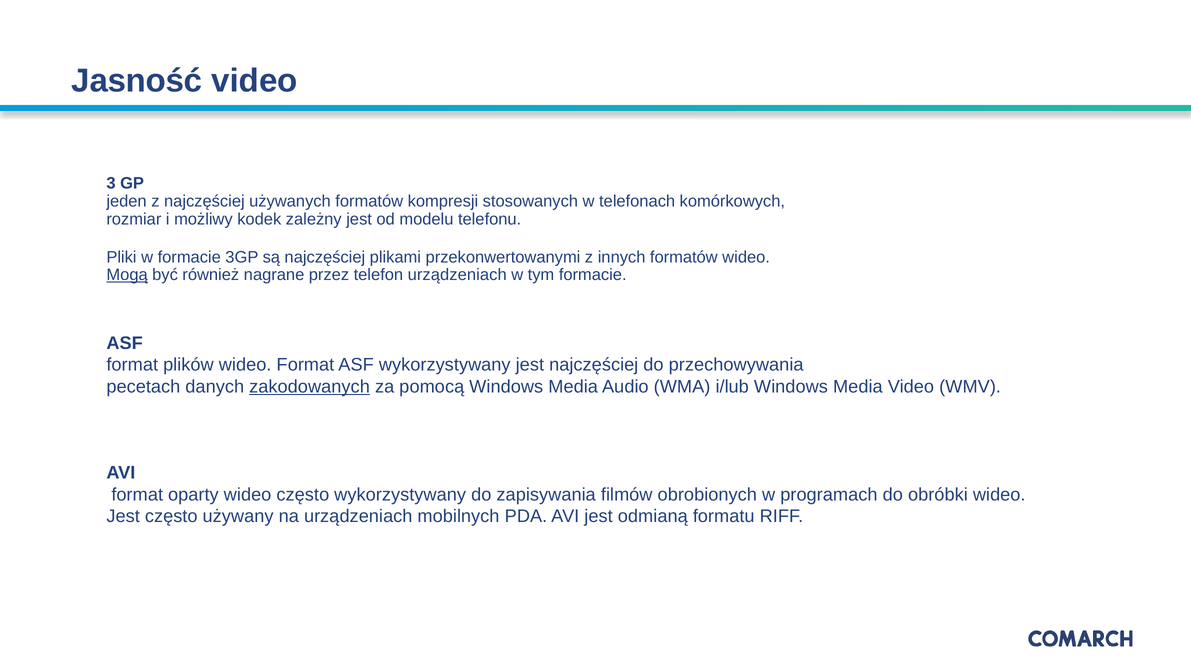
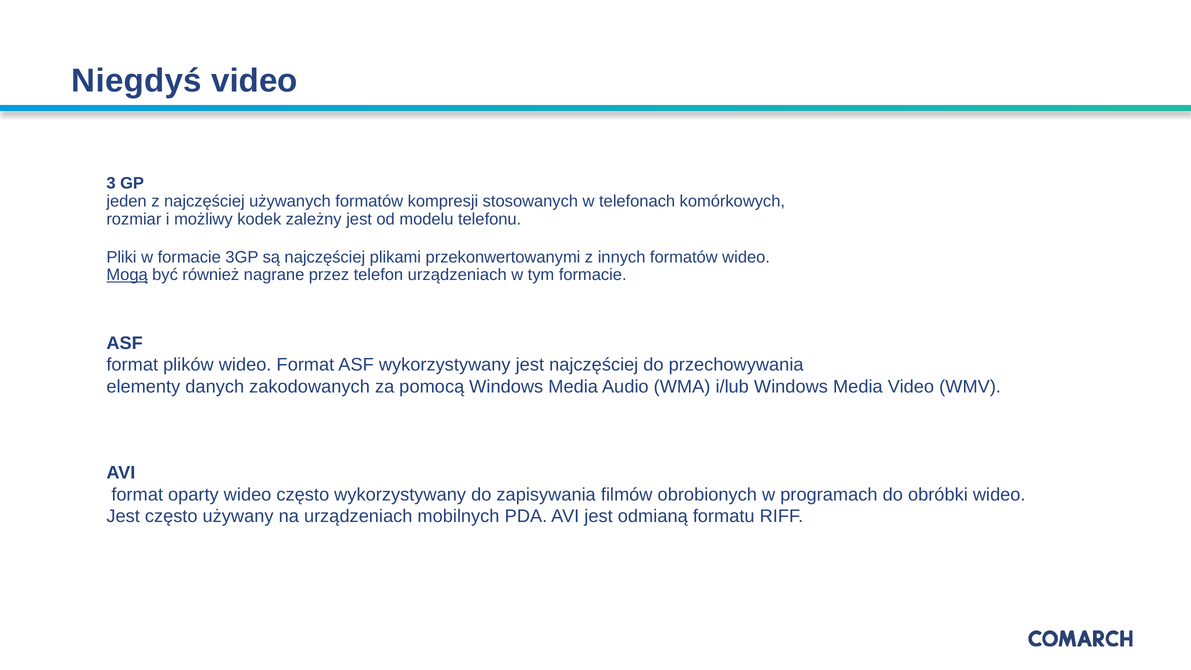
Jasność: Jasność -> Niegdyś (137, 81)
pecetach: pecetach -> elementy (143, 387)
zakodowanych underline: present -> none (310, 387)
